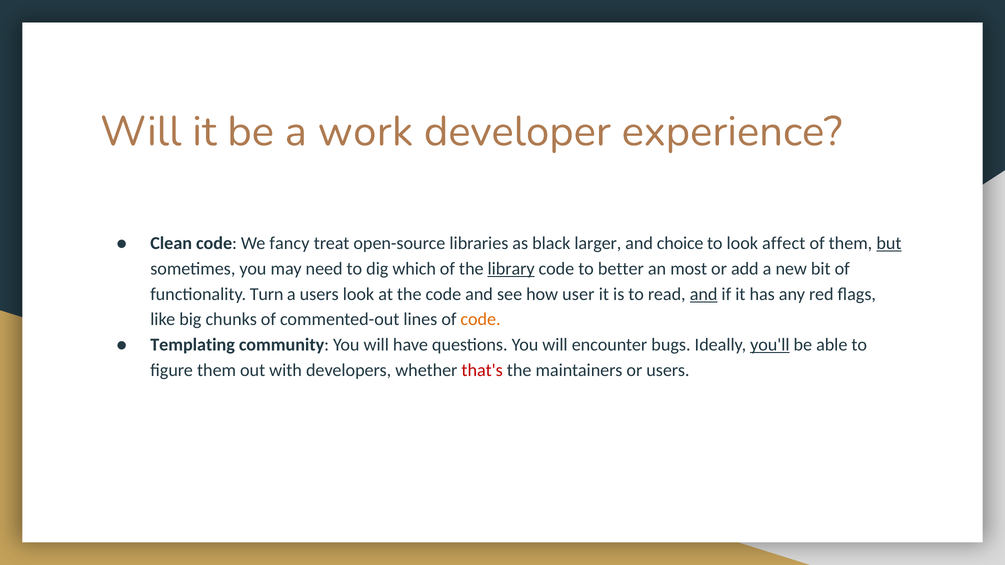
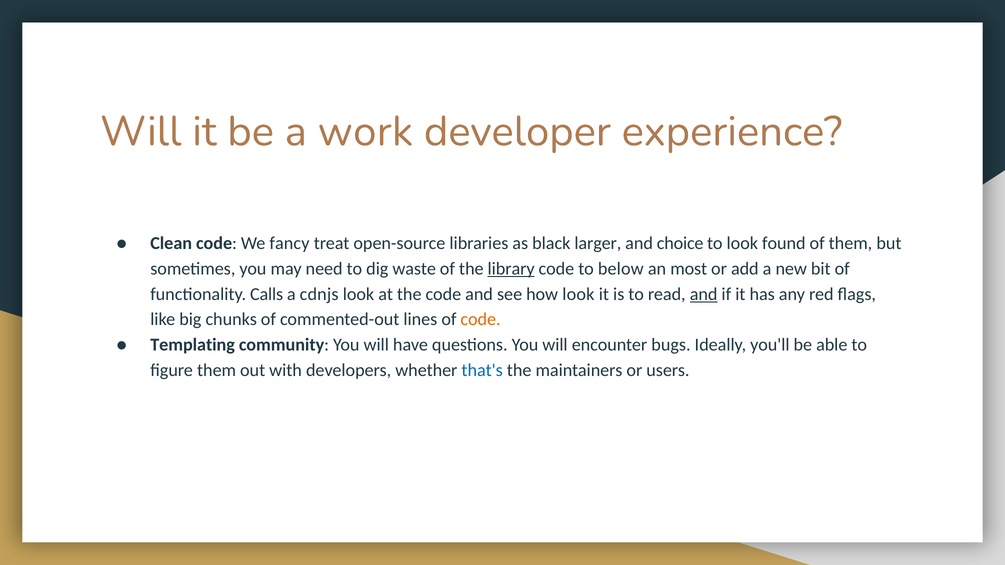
affect: affect -> found (784, 243)
but underline: present -> none (889, 243)
which: which -> waste (414, 269)
better: better -> below (621, 269)
Turn: Turn -> Calls (267, 294)
a users: users -> cdnjs (319, 294)
how user: user -> look (578, 294)
you'll underline: present -> none (770, 345)
that's colour: red -> blue (482, 370)
